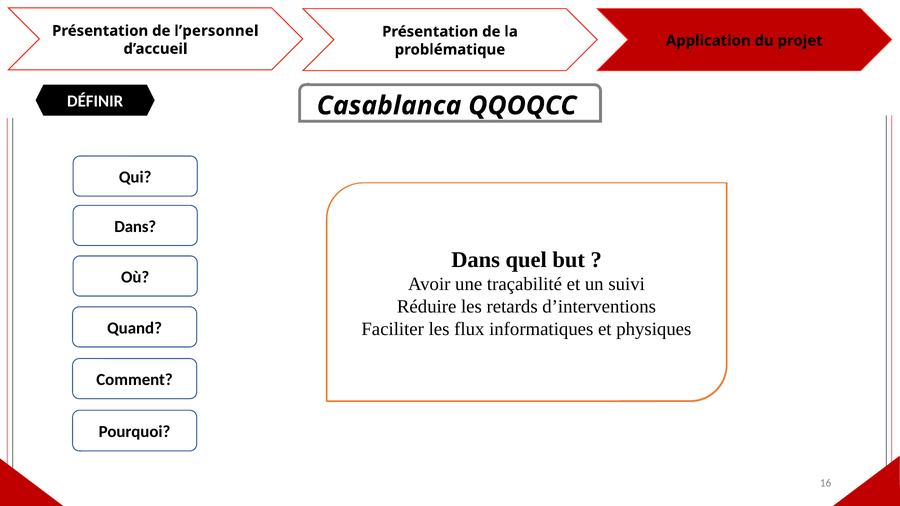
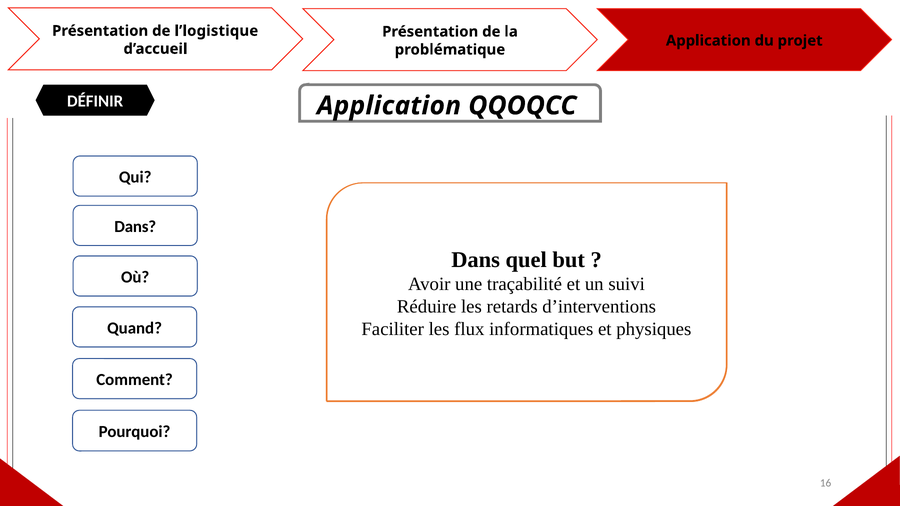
l’personnel: l’personnel -> l’logistique (216, 31)
DÉFINIR Casablanca: Casablanca -> Application (389, 106)
